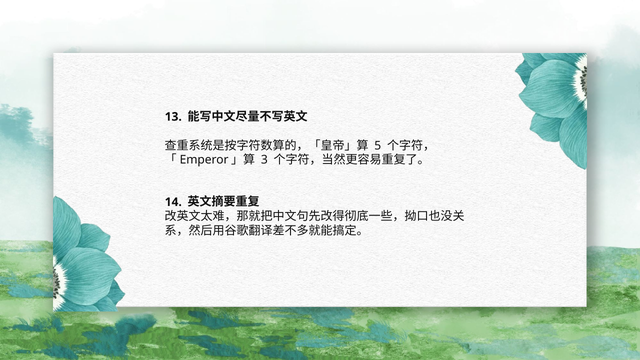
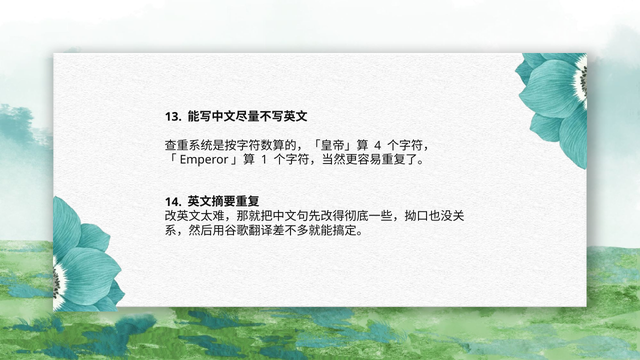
5: 5 -> 4 (378, 146)
3: 3 -> 1 (264, 160)
